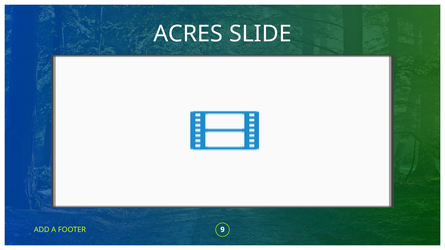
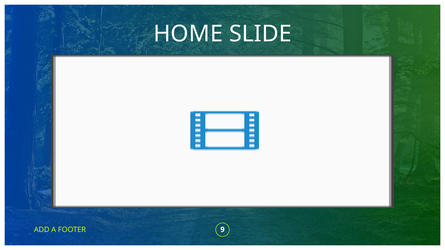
ACRES: ACRES -> HOME (188, 34)
